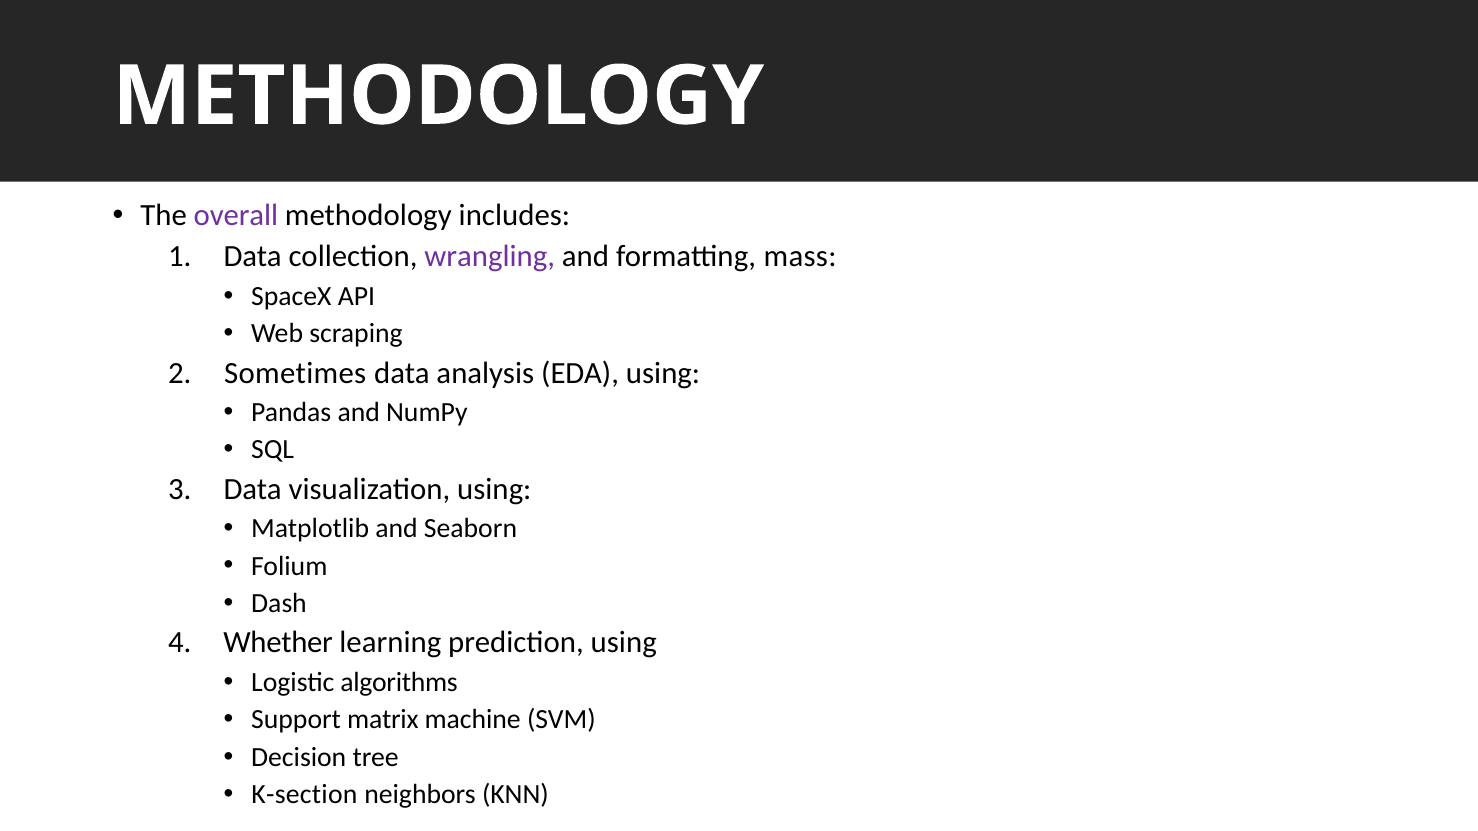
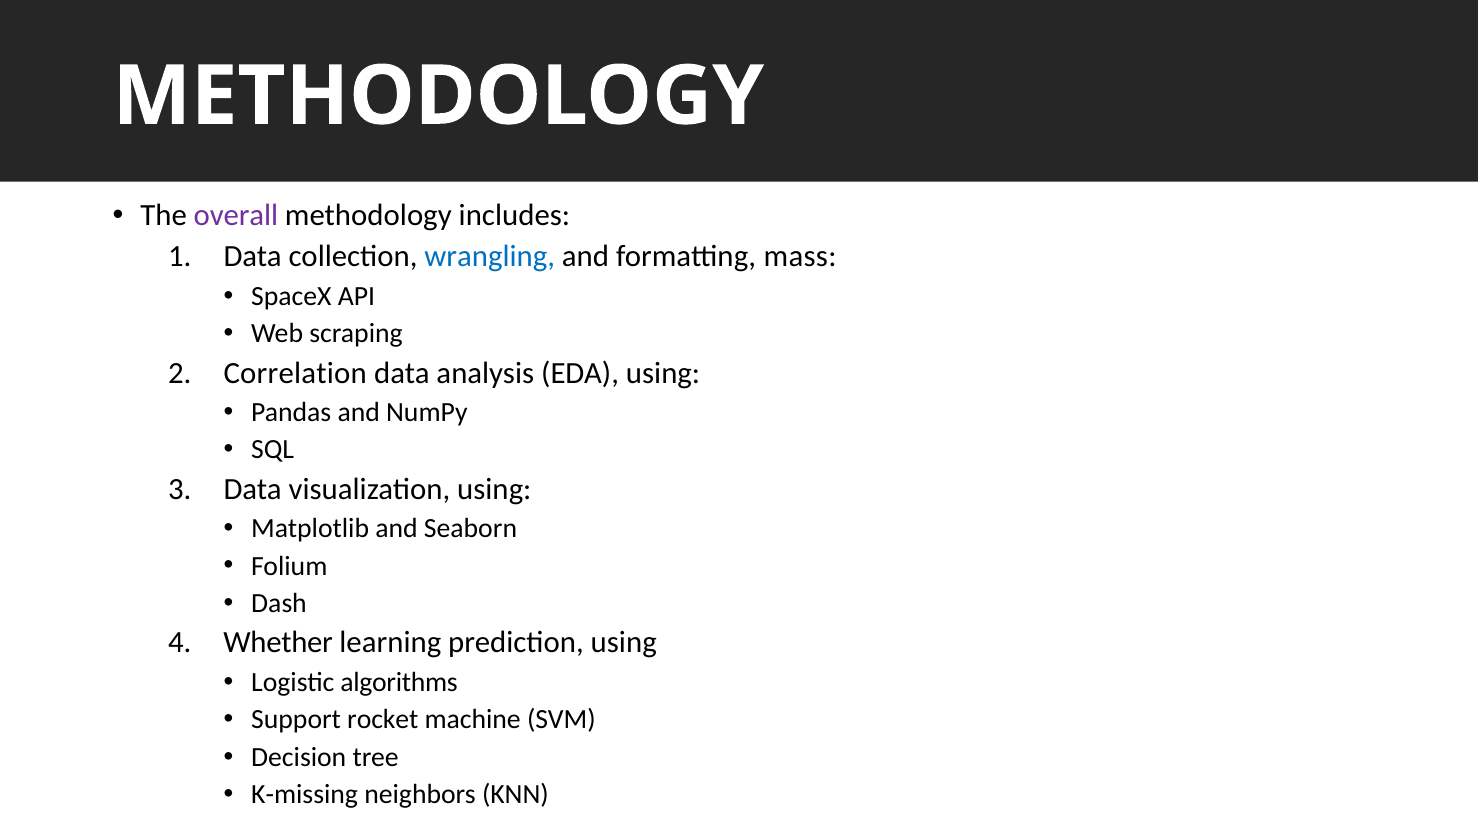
wrangling colour: purple -> blue (490, 257)
Sometimes: Sometimes -> Correlation (295, 373)
matrix: matrix -> rocket (383, 720)
K-section: K-section -> K-missing (305, 795)
